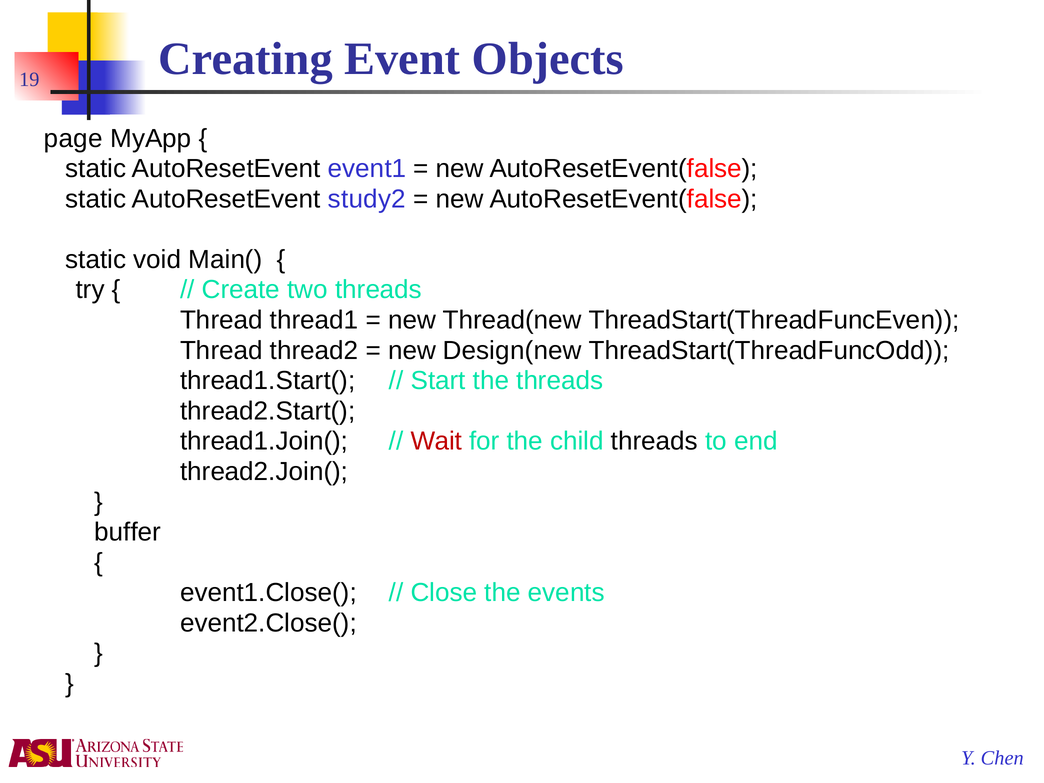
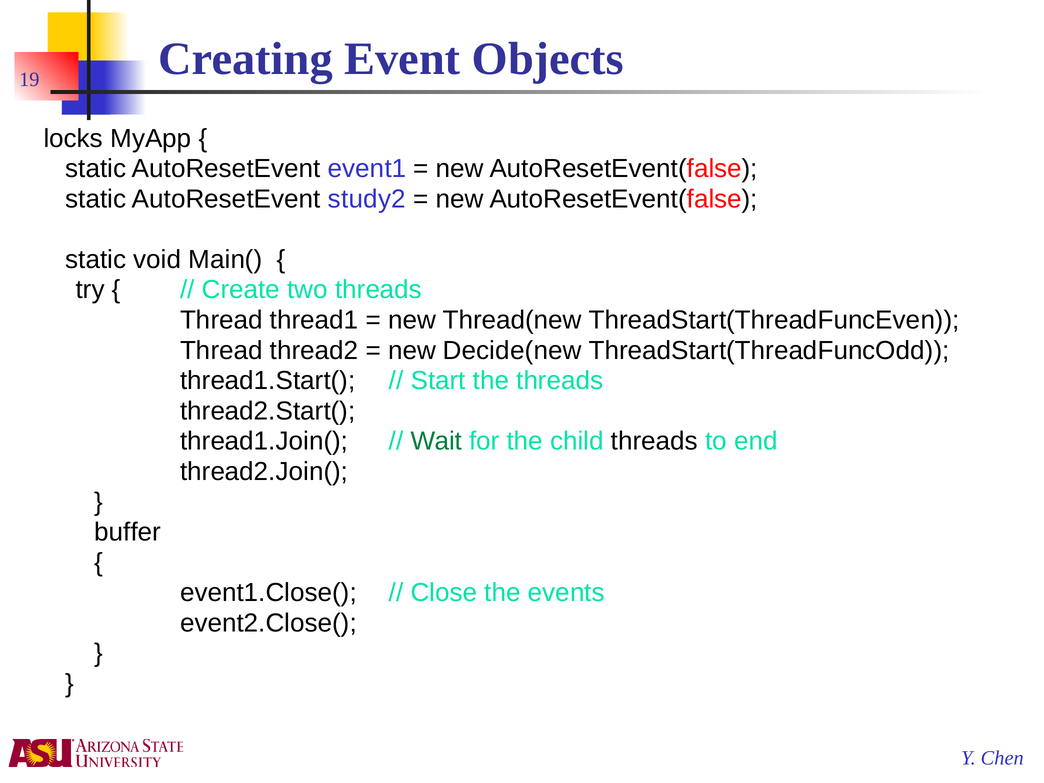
page: page -> locks (73, 138)
Design(new: Design(new -> Decide(new (512, 350)
Wait colour: red -> green (436, 441)
